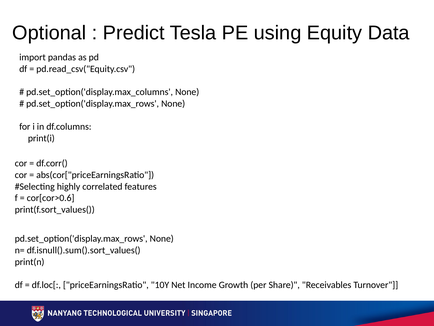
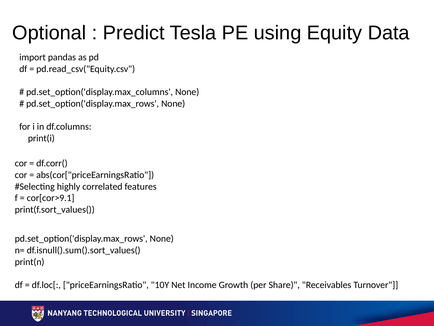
cor[cor>0.6: cor[cor>0.6 -> cor[cor>9.1 (51, 198)
